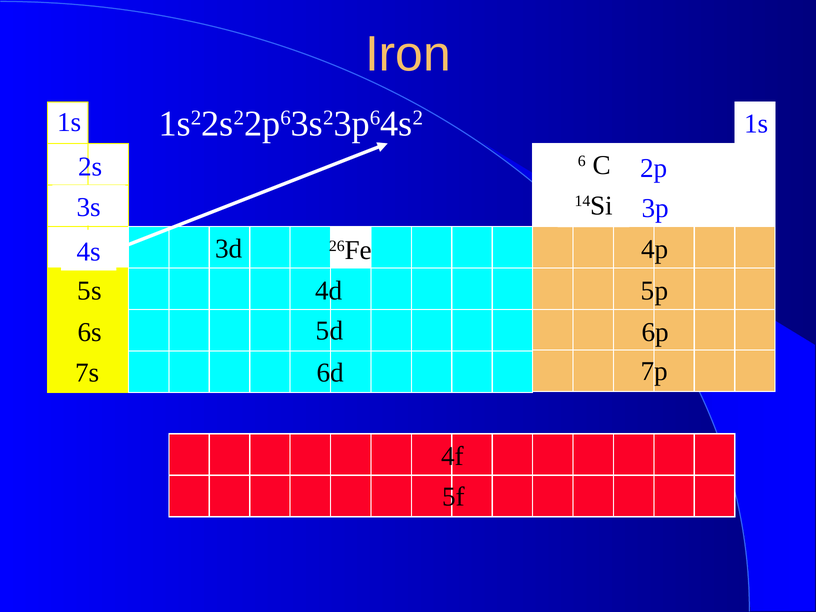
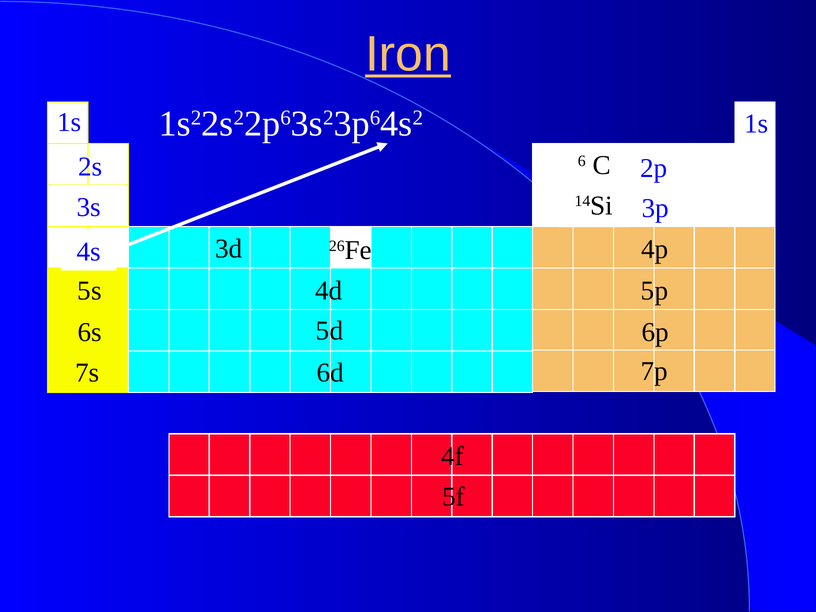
Iron underline: none -> present (408, 54)
